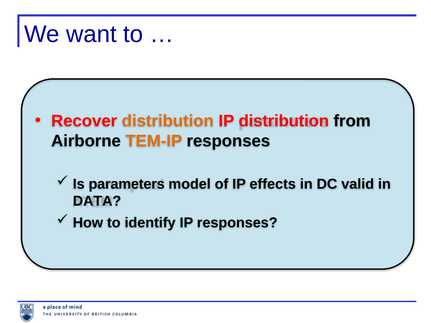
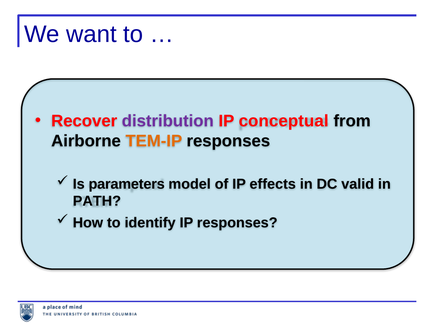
distribution colour: orange -> purple (168, 121)
IP distribution: distribution -> conceptual (284, 121)
DATA: DATA -> PATH (97, 201)
